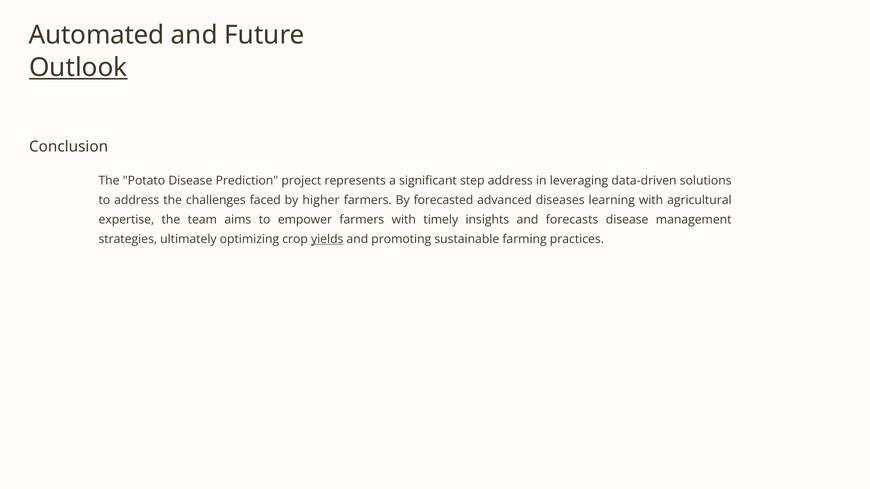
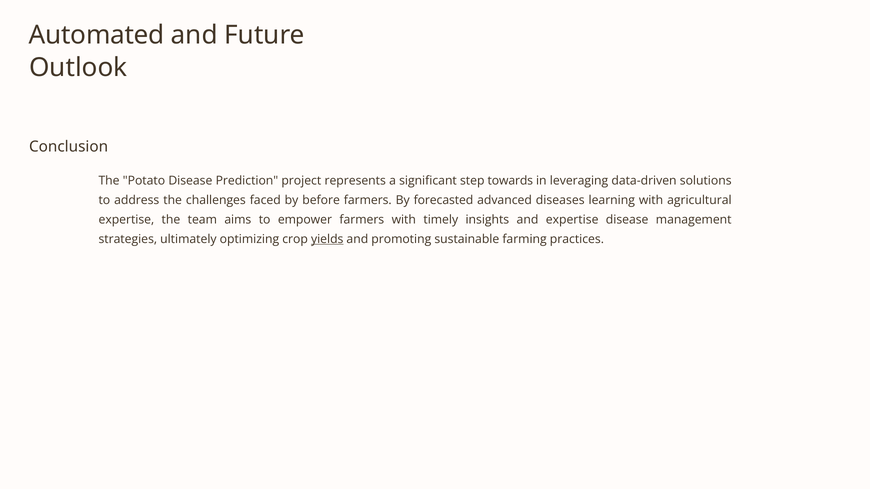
Outlook underline: present -> none (78, 68)
step address: address -> towards (510, 181)
higher: higher -> before (321, 200)
and forecasts: forecasts -> expertise (572, 220)
